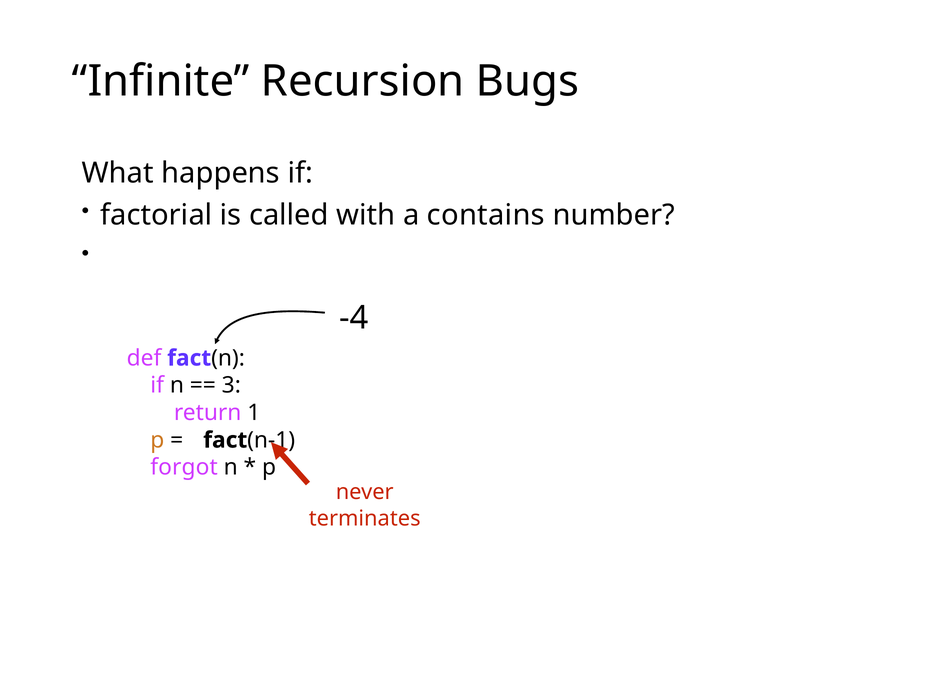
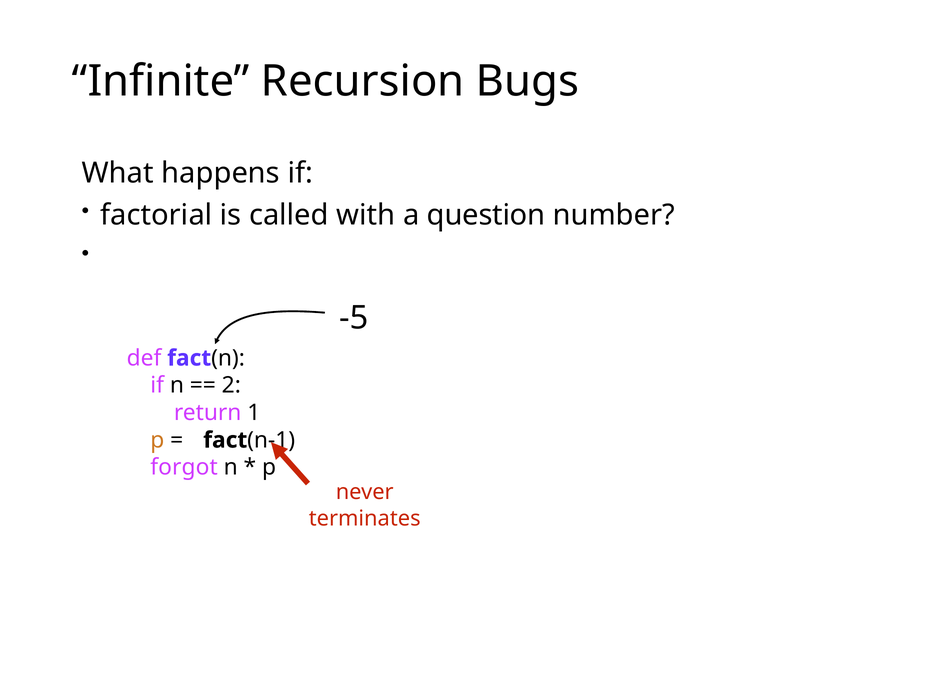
contains: contains -> question (486, 215)
-4: -4 -> -5 (354, 318)
3: 3 -> 2 (231, 385)
